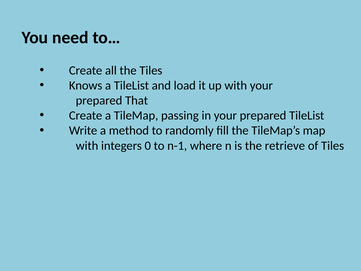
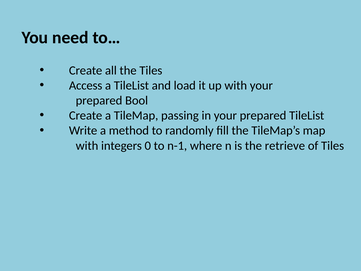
Knows: Knows -> Access (86, 85)
That: That -> Bool (137, 100)
